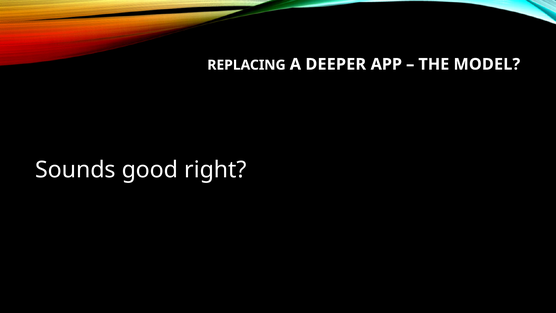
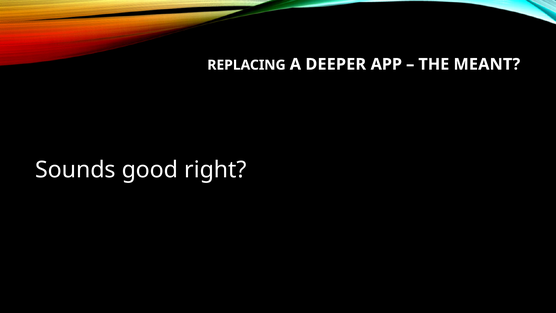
MODEL: MODEL -> MEANT (487, 64)
